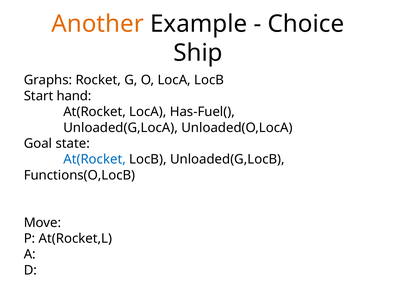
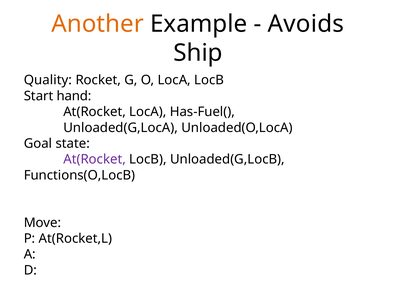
Choice: Choice -> Avoids (306, 24)
Graphs: Graphs -> Quality (48, 80)
At(Rocket colour: blue -> purple (95, 159)
